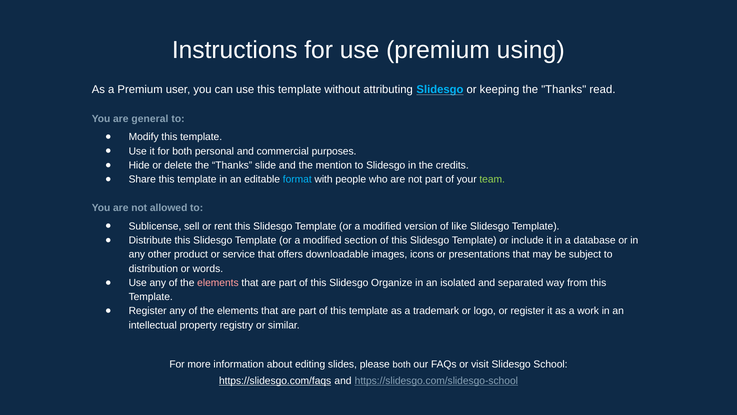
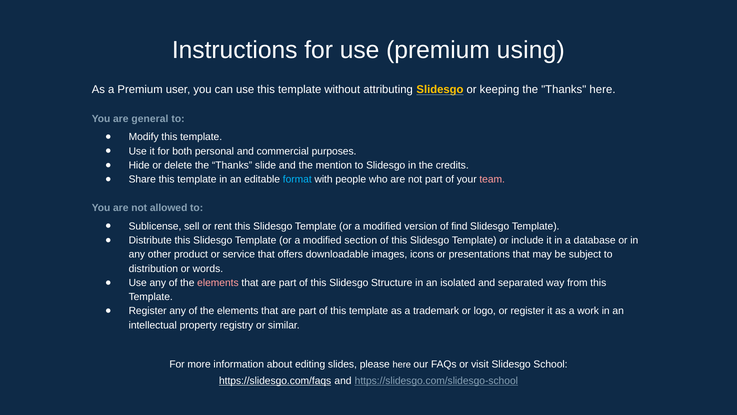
Slidesgo colour: light blue -> yellow (440, 90)
Thanks read: read -> here (602, 90)
team colour: light green -> pink (492, 179)
like: like -> find (459, 226)
Organize: Organize -> Structure (392, 282)
please both: both -> here (402, 364)
